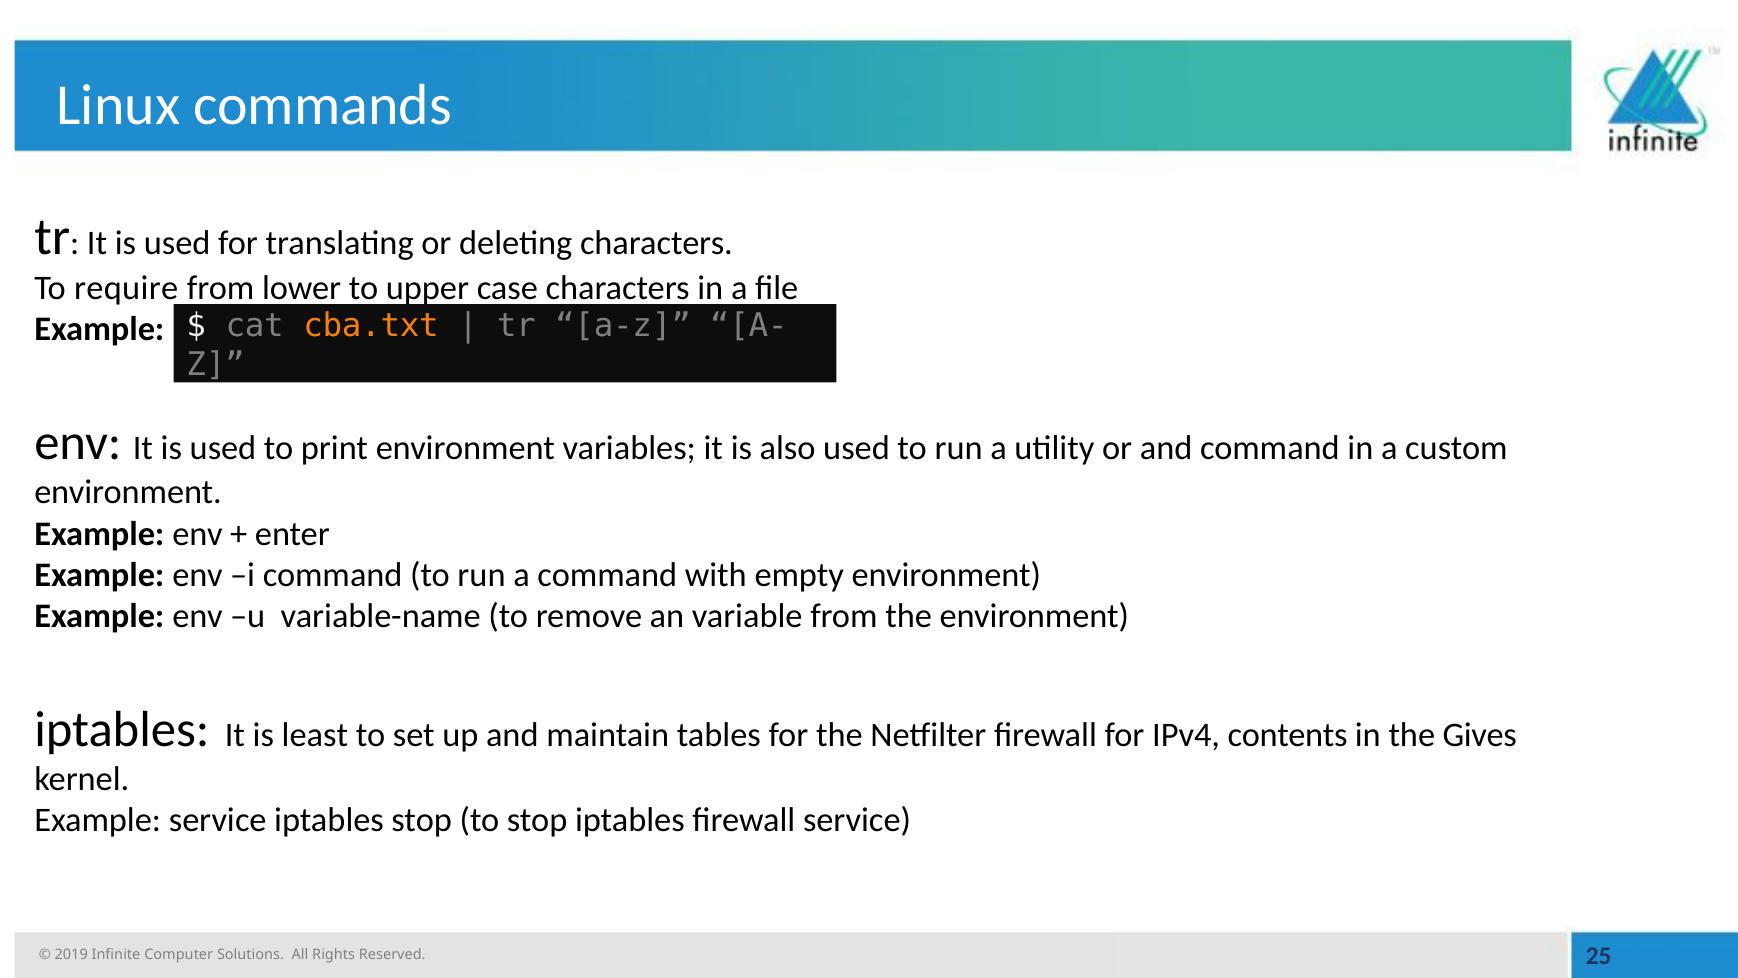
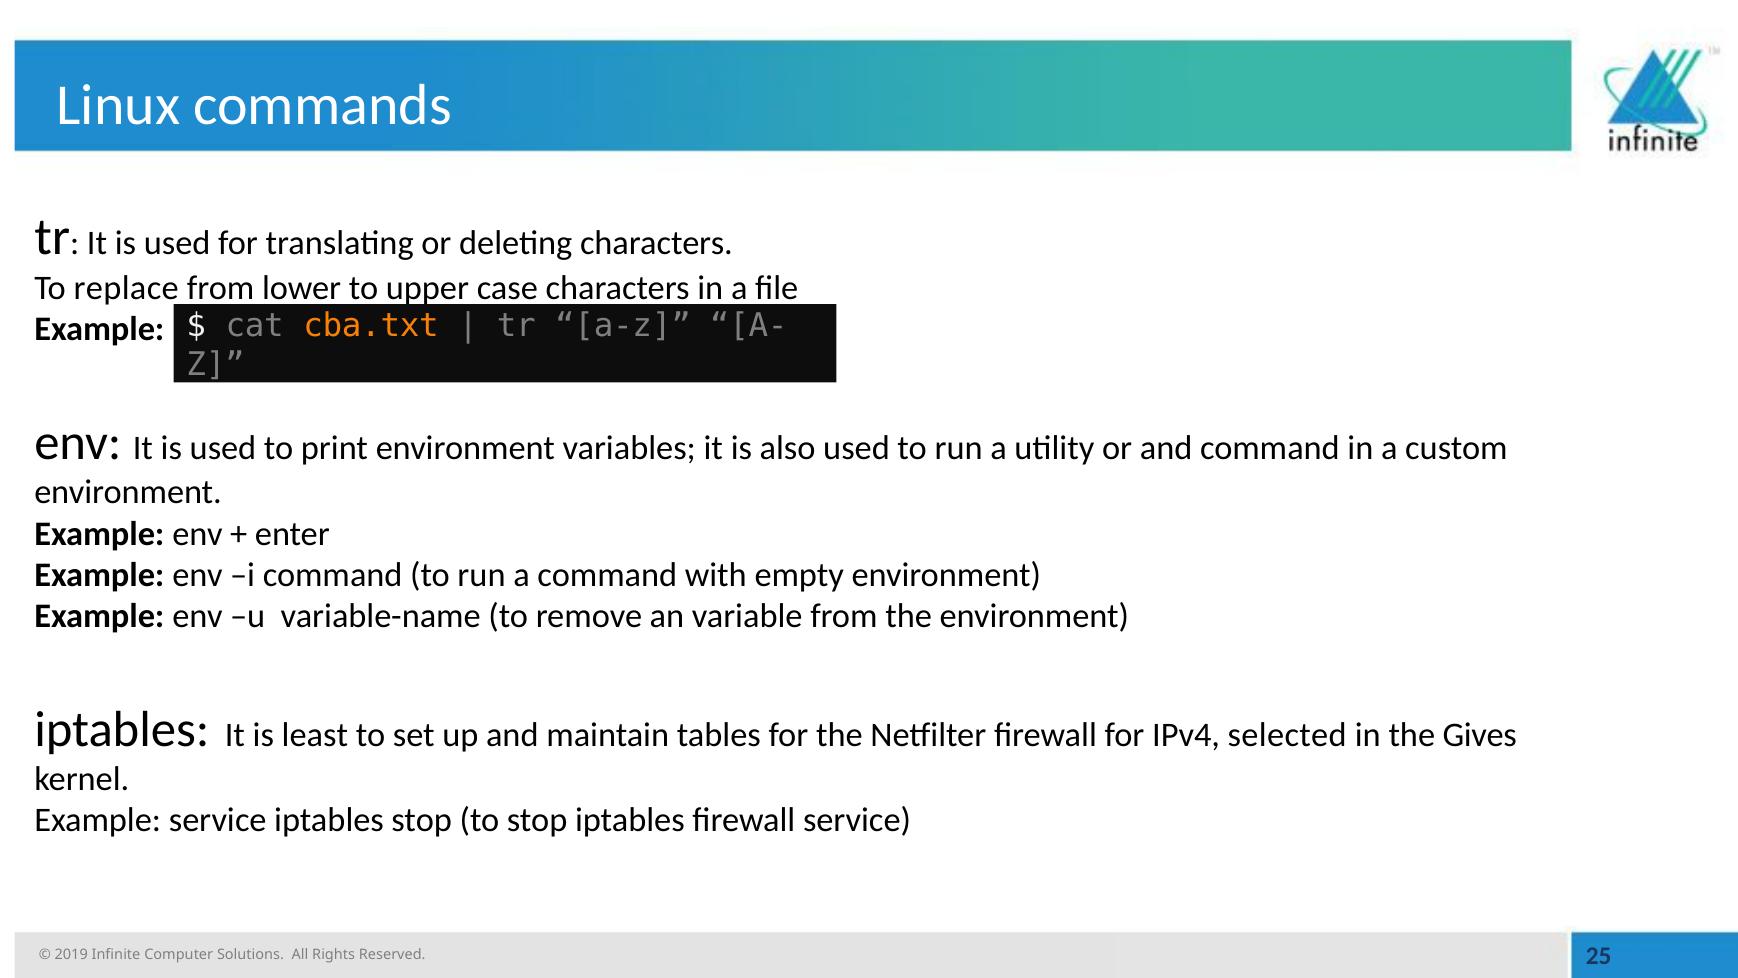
require: require -> replace (126, 288)
contents: contents -> selected (1287, 735)
